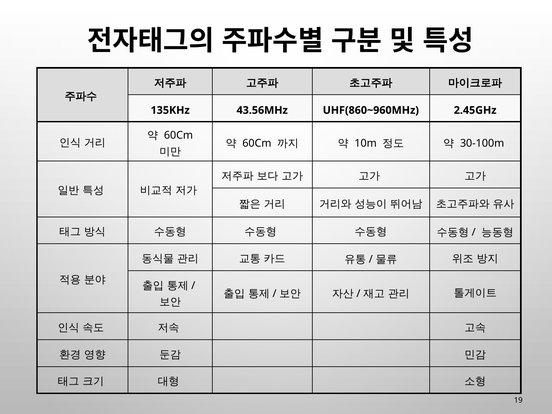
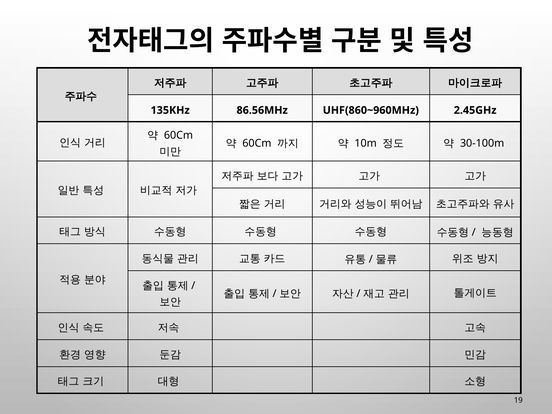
43.56MHz: 43.56MHz -> 86.56MHz (262, 110)
